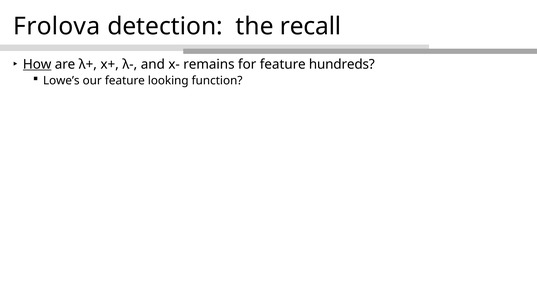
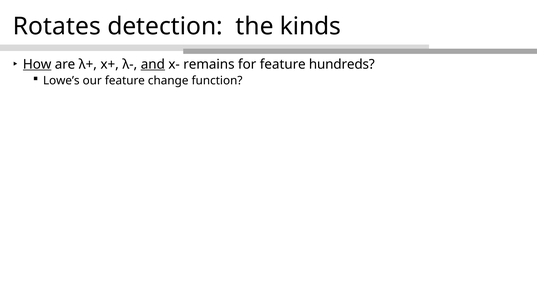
Frolova: Frolova -> Rotates (57, 26)
recall: recall -> kinds (311, 26)
and underline: none -> present (153, 64)
looking: looking -> change (168, 81)
